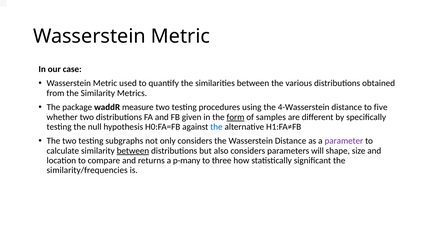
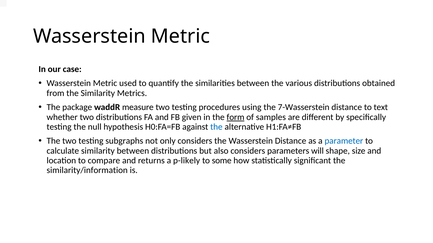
4-Wasserstein: 4-Wasserstein -> 7-Wasserstein (304, 108)
five: five -> text (381, 108)
parameter colour: purple -> blue (344, 141)
between underline: present -> none (133, 151)
p-many: p-many -> p-likely (187, 161)
three: three -> some (222, 161)
similarity/frequencies: similarity/frequencies -> similarity/information (87, 171)
